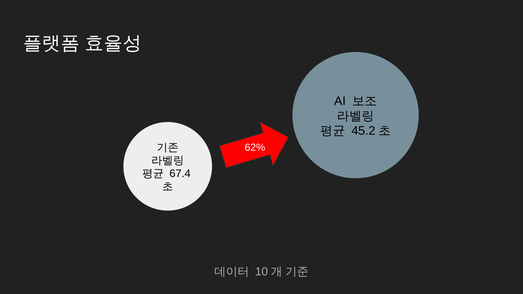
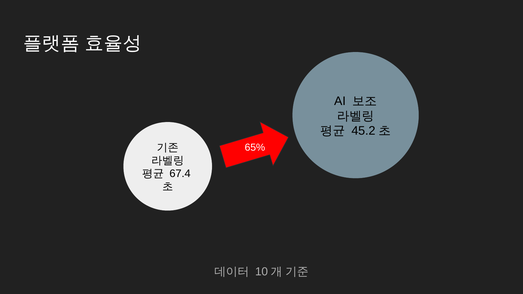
62%: 62% -> 65% (255, 148)
